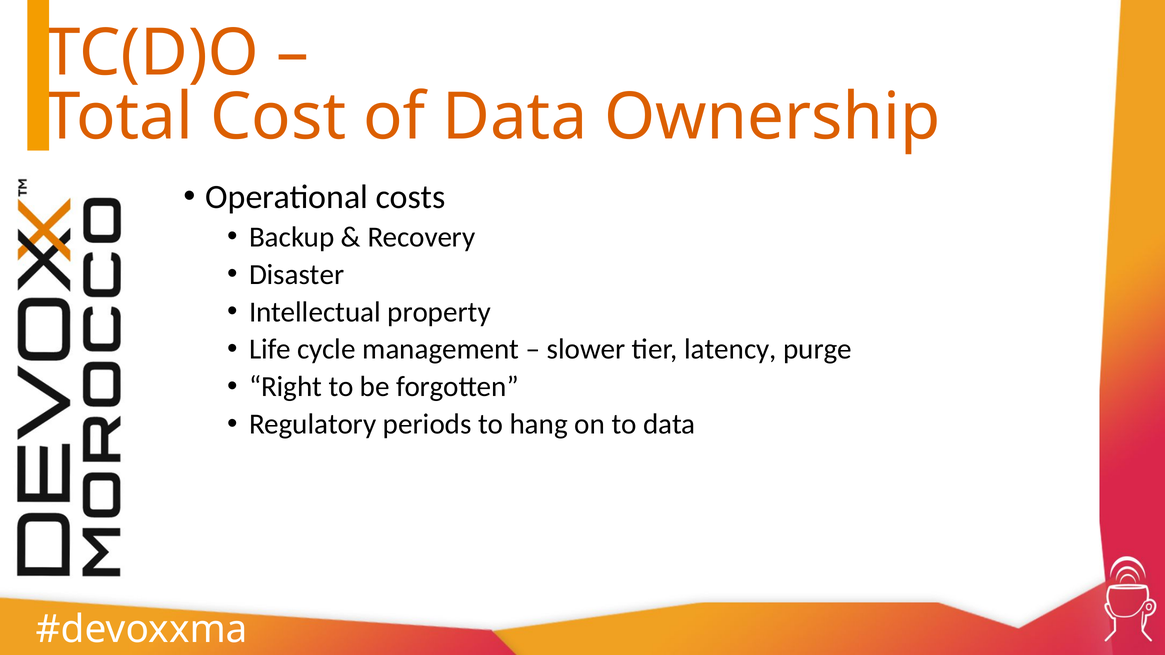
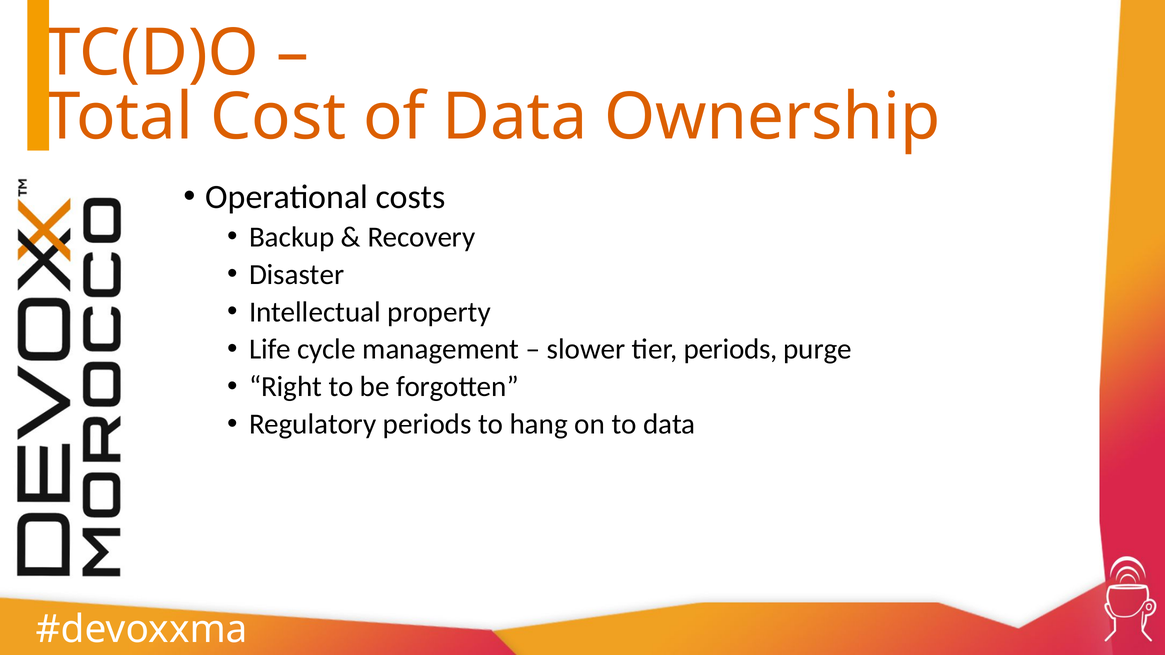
tier latency: latency -> periods (731, 350)
